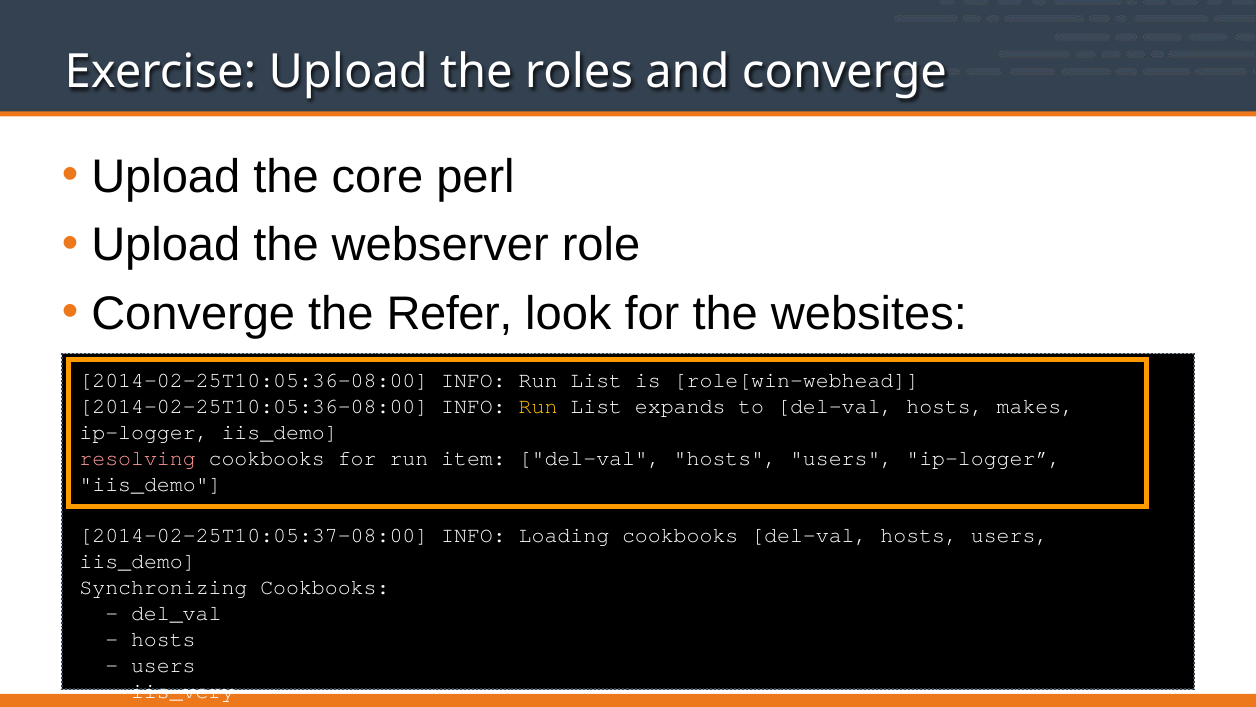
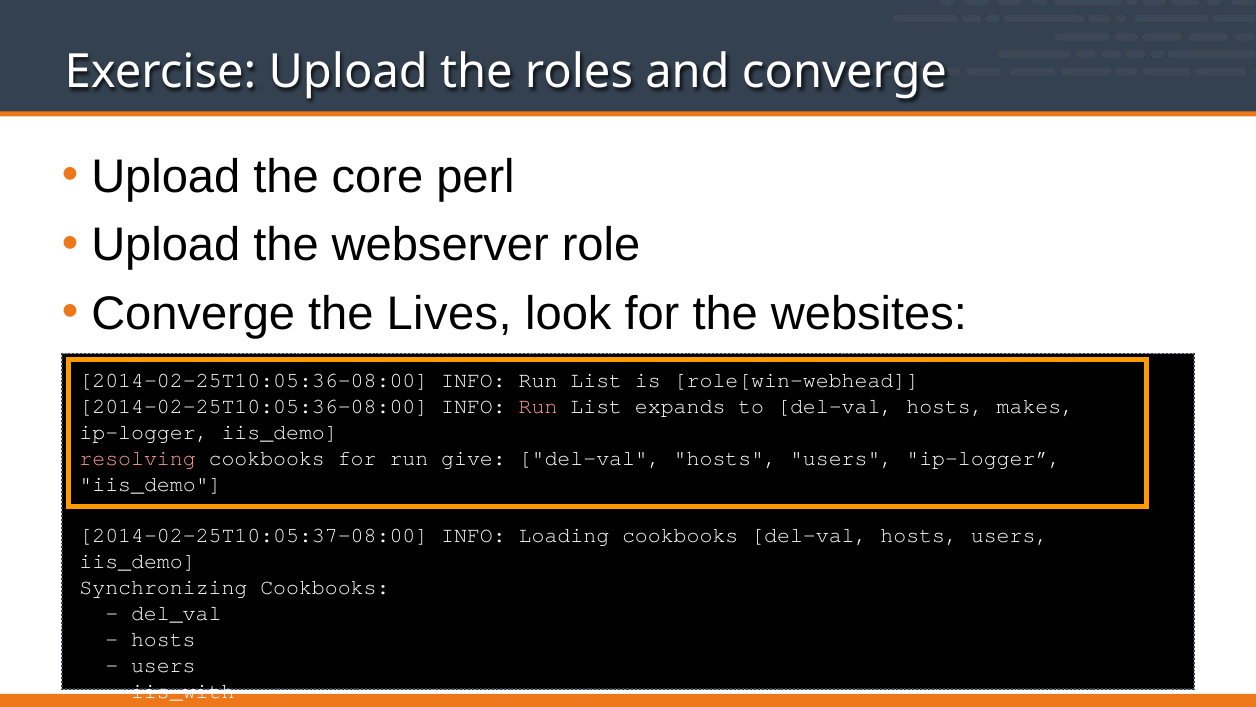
Refer: Refer -> Lives (449, 313)
Run colour: yellow -> pink (538, 406)
item: item -> give (474, 458)
iis_very: iis_very -> iis_with (183, 691)
